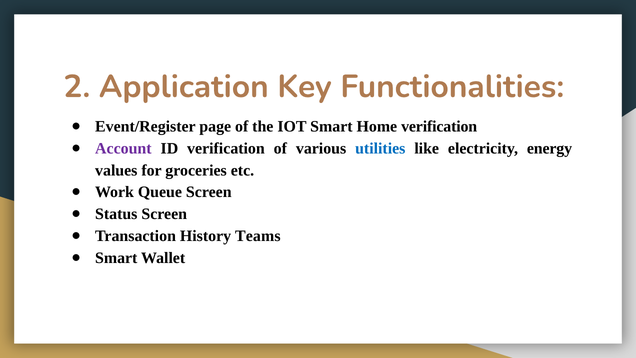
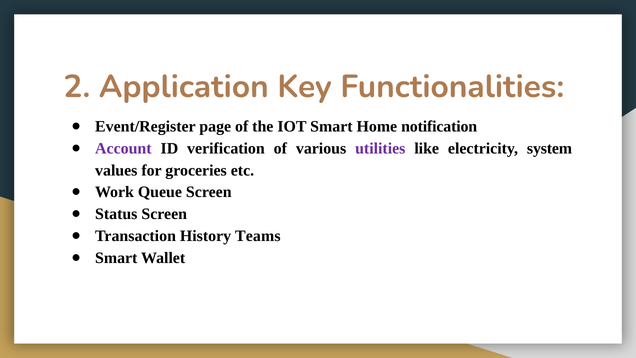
Home verification: verification -> notification (439, 126)
utilities colour: blue -> purple (380, 148)
energy: energy -> system (550, 148)
